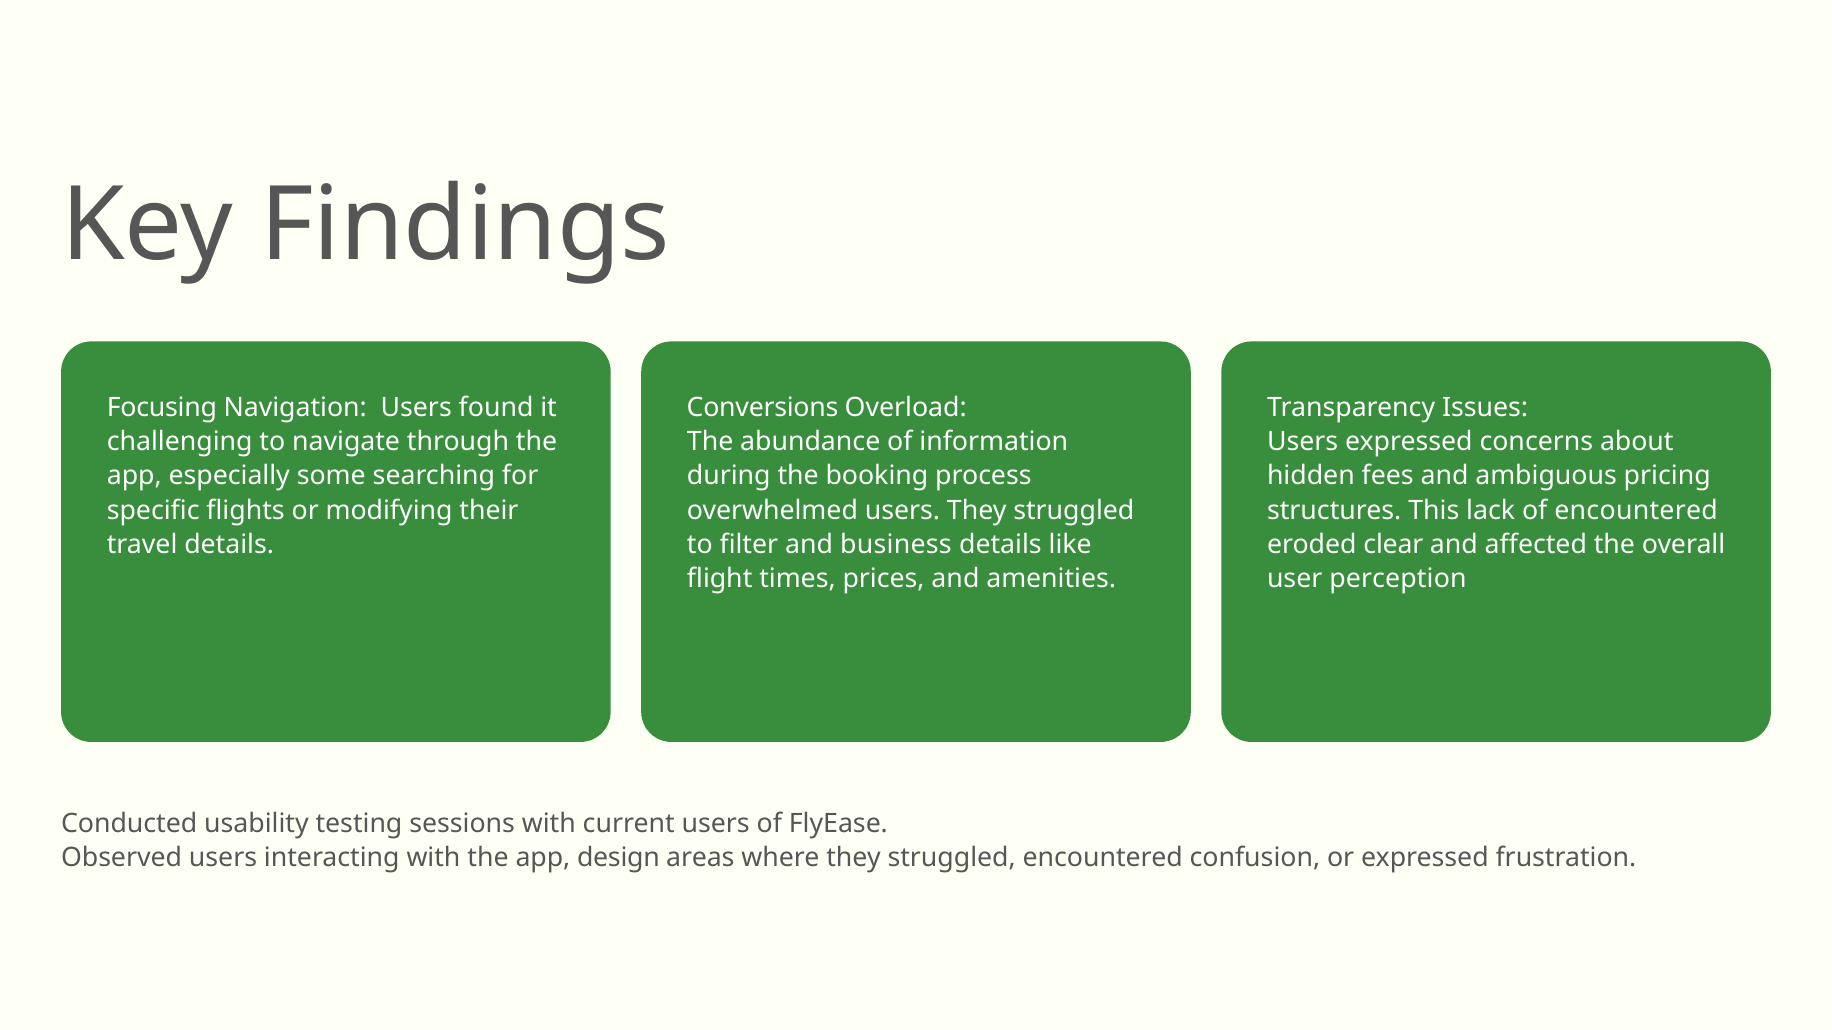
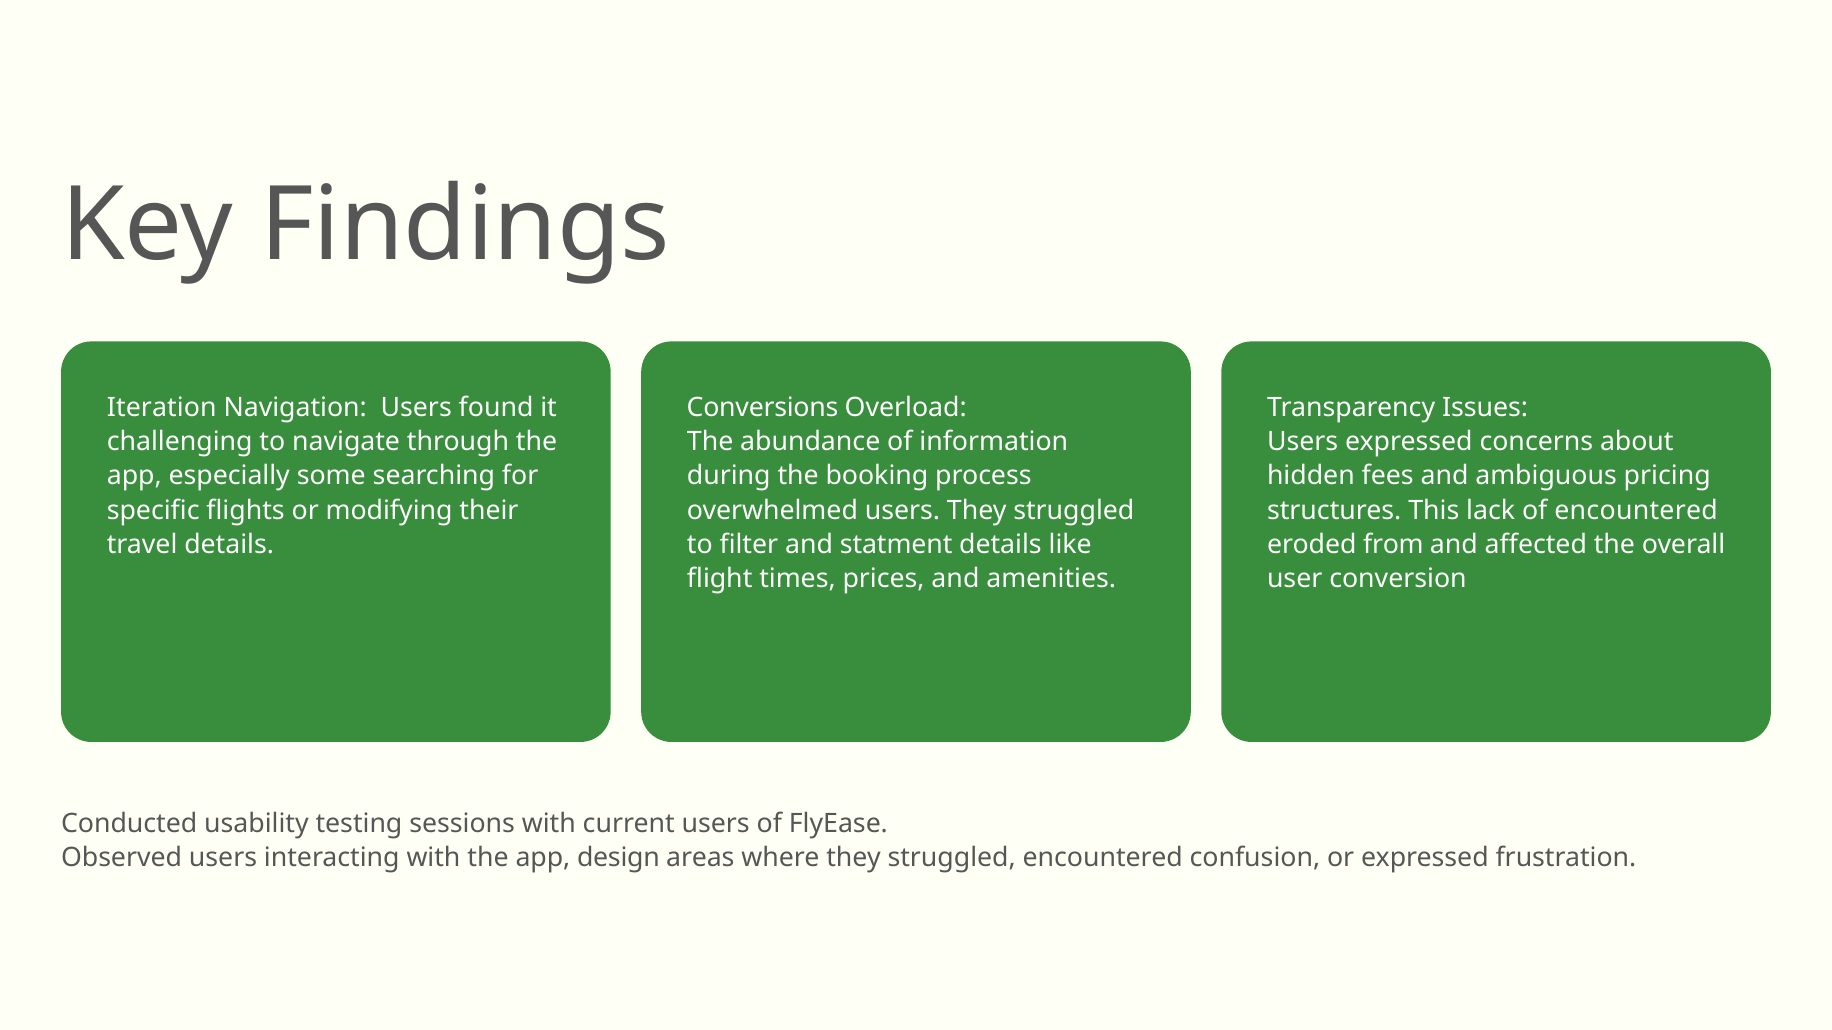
Focusing: Focusing -> Iteration (162, 408)
business: business -> statment (896, 545)
clear: clear -> from (1393, 545)
perception: perception -> conversion (1398, 579)
